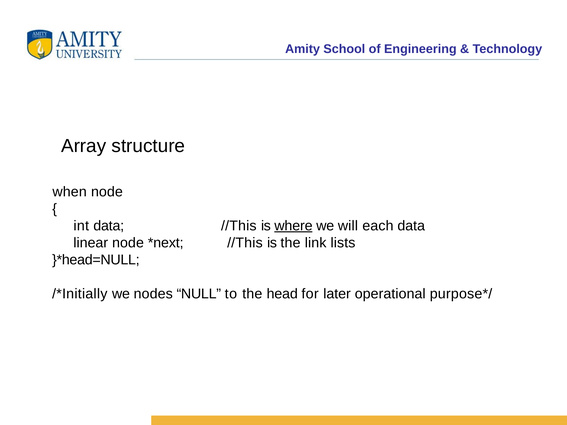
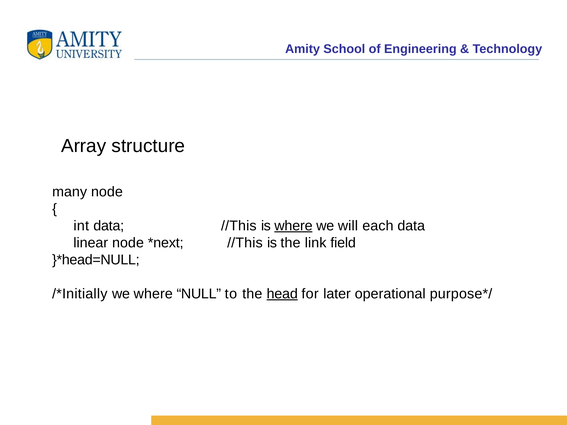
when: when -> many (70, 192)
lists: lists -> field (343, 243)
we nodes: nodes -> where (153, 294)
head underline: none -> present (282, 294)
